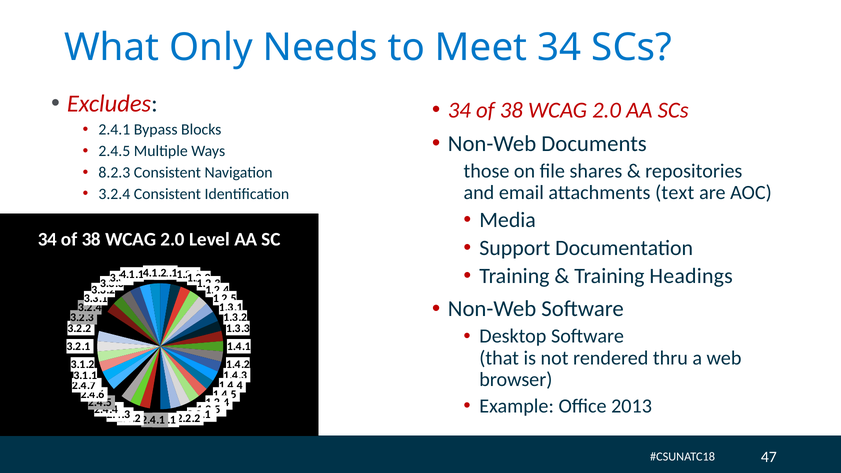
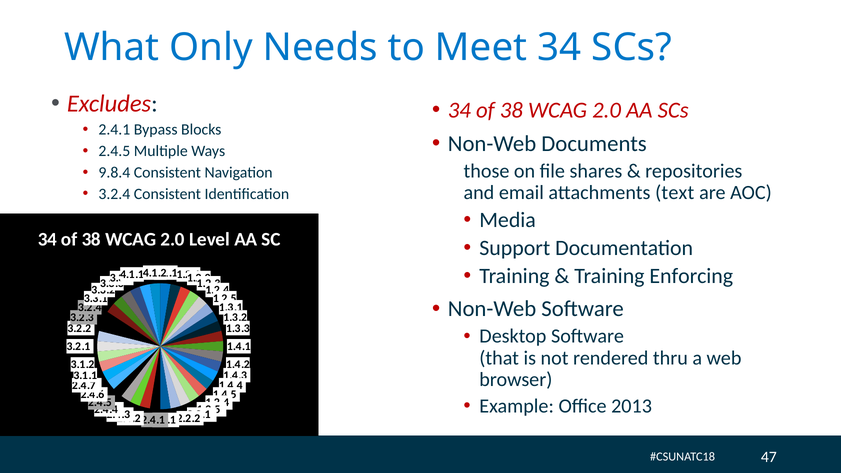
8.2.3: 8.2.3 -> 9.8.4 (114, 172)
Headings: Headings -> Enforcing (691, 276)
